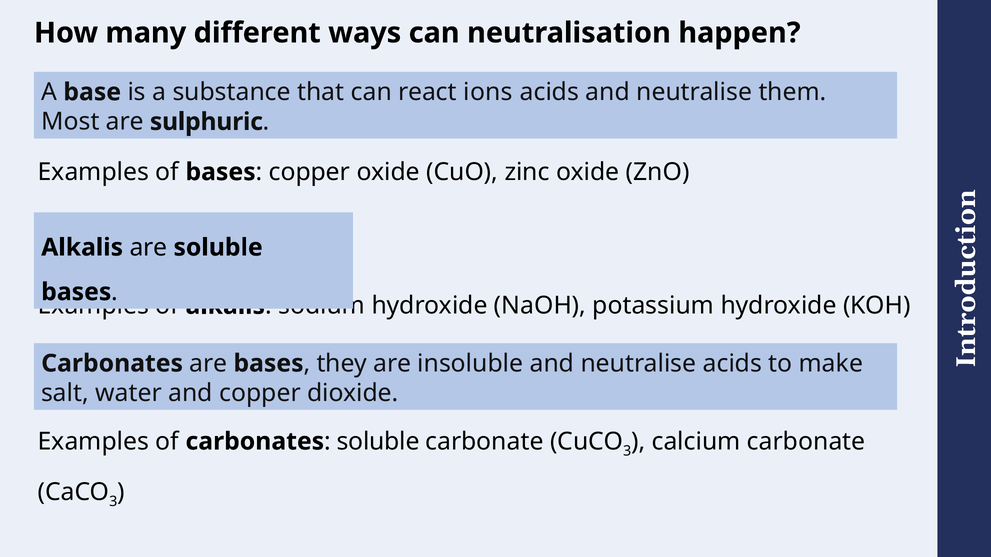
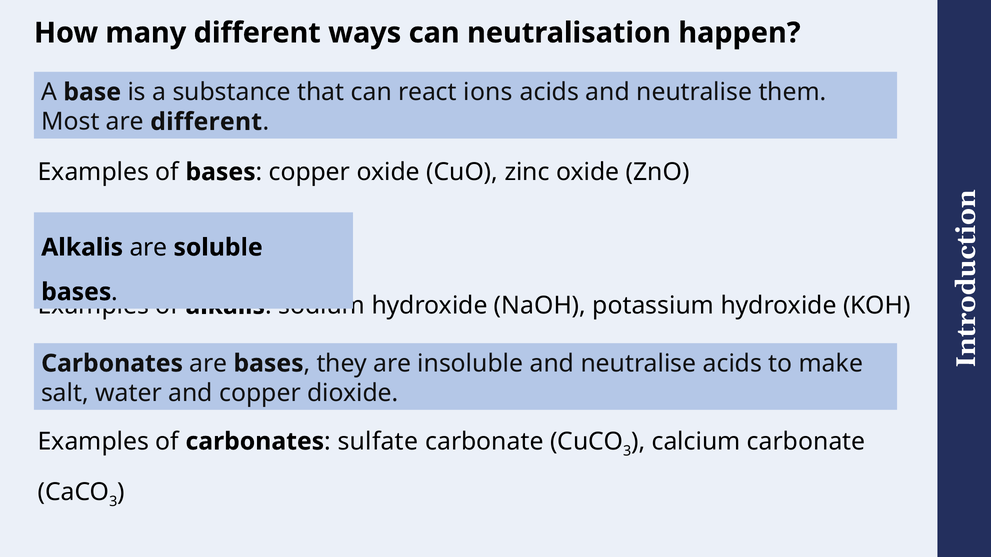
are sulphuric: sulphuric -> different (206, 122)
soluble: soluble -> sulfate (378, 442)
